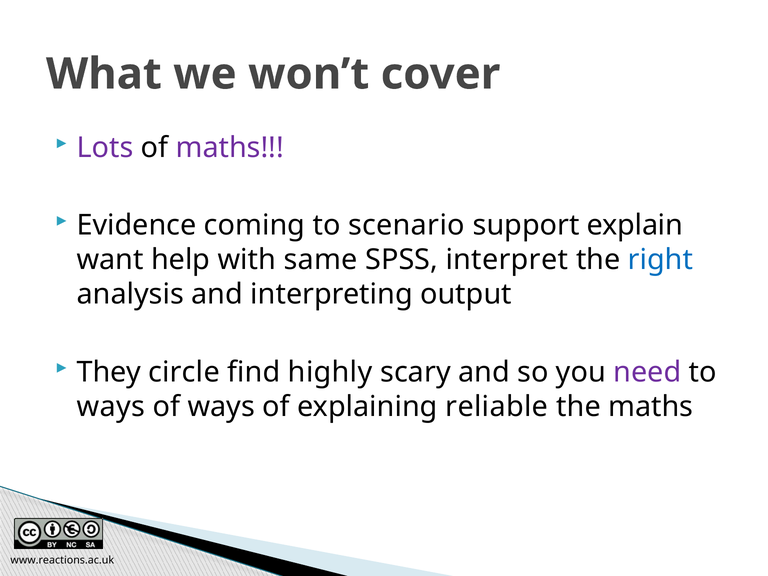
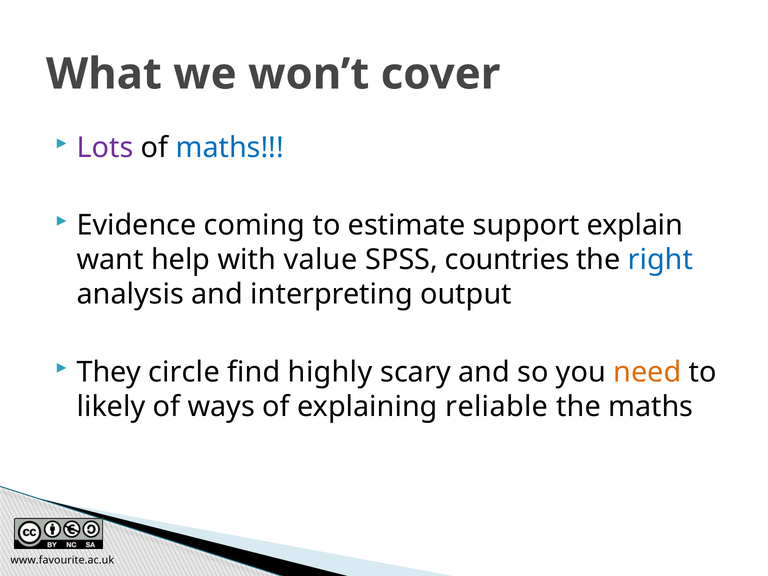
maths colour: purple -> blue (230, 148)
scenario: scenario -> estimate (407, 225)
same: same -> value (321, 260)
interpret: interpret -> countries (507, 260)
need colour: purple -> orange (647, 372)
ways: ways -> likely (111, 407)
www.reactions.ac.uk: www.reactions.ac.uk -> www.favourite.ac.uk (62, 560)
